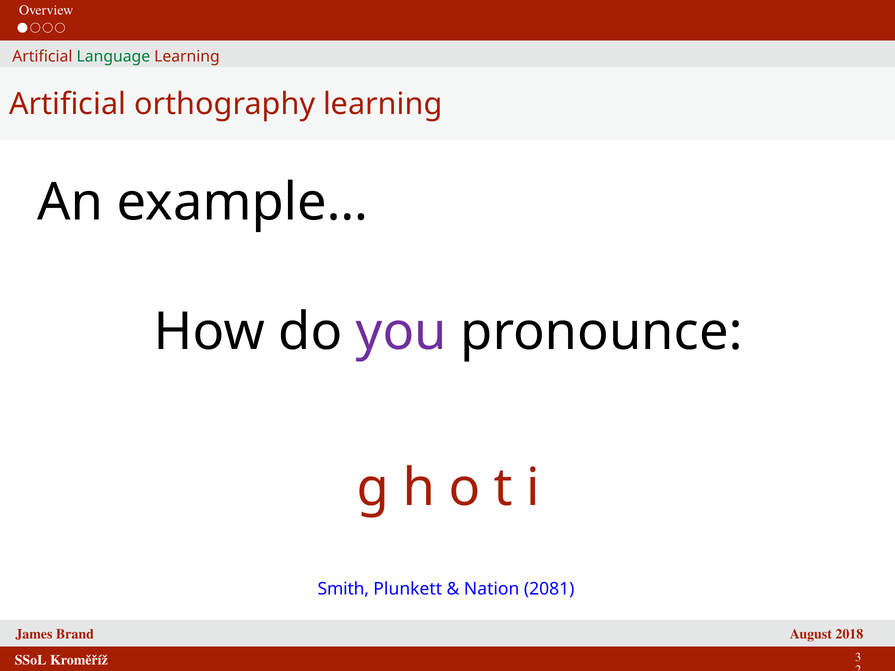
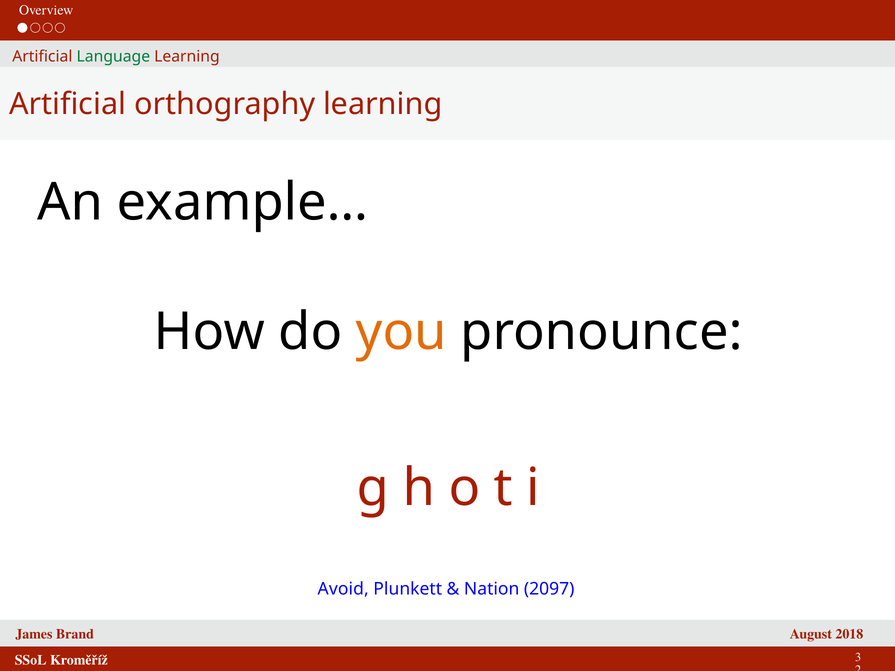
you colour: purple -> orange (401, 332)
Smith: Smith -> Avoid (343, 589)
2081: 2081 -> 2097 (549, 589)
